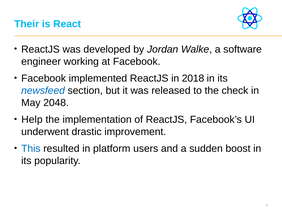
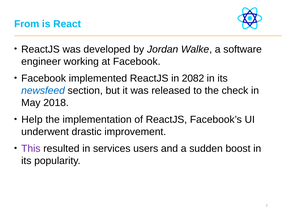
Their: Their -> From (27, 24)
2018: 2018 -> 2082 (193, 79)
2048: 2048 -> 2018 (56, 103)
This colour: blue -> purple (31, 149)
platform: platform -> services (112, 149)
